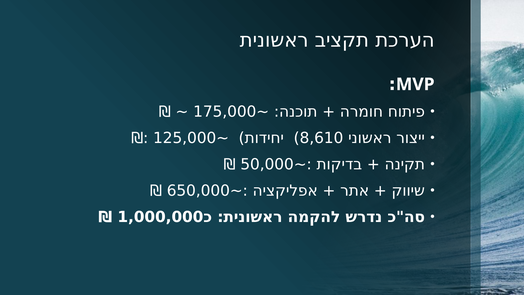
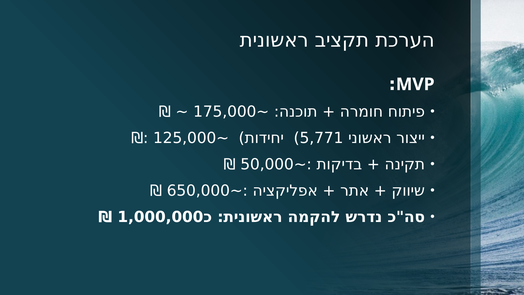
8,610: 8,610 -> 5,771 (321, 138)
